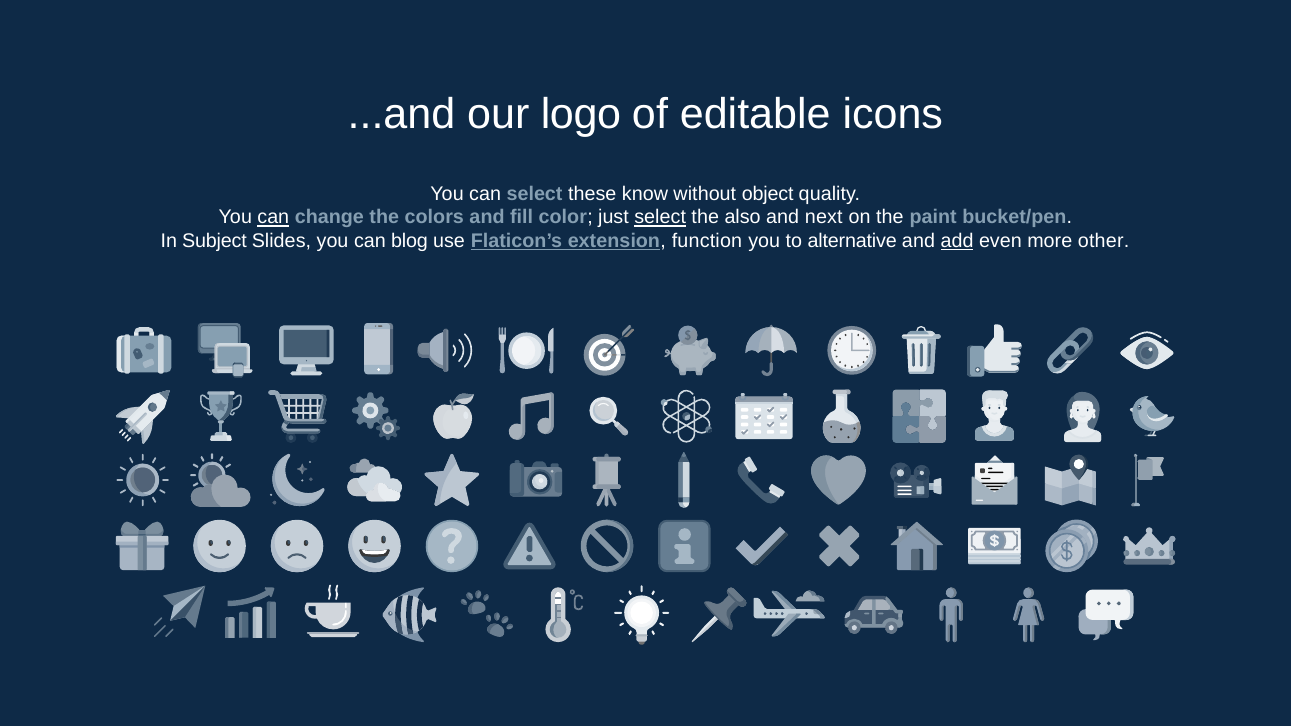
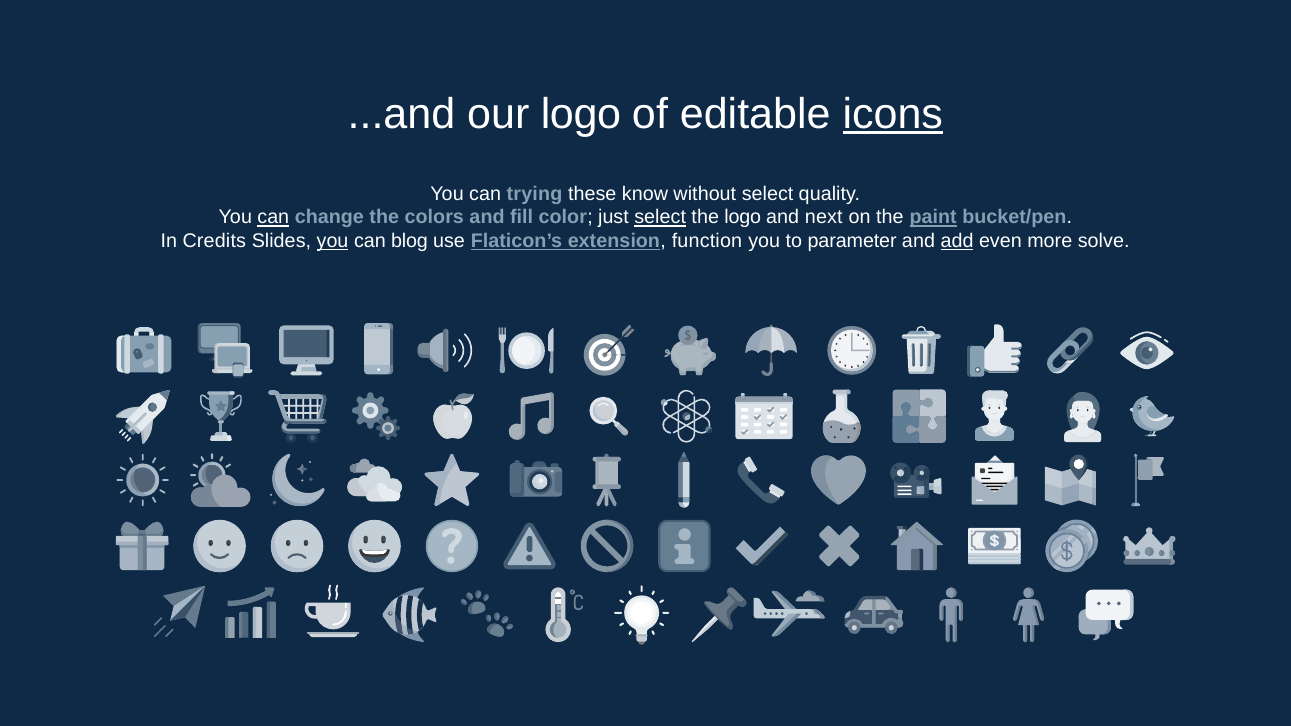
icons underline: none -> present (893, 114)
can select: select -> trying (534, 194)
without object: object -> select (768, 194)
the also: also -> logo (743, 218)
paint underline: none -> present (933, 218)
Subject: Subject -> Credits (214, 241)
you underline: none -> present (333, 241)
alternative: alternative -> parameter (852, 241)
other: other -> solve (1104, 241)
